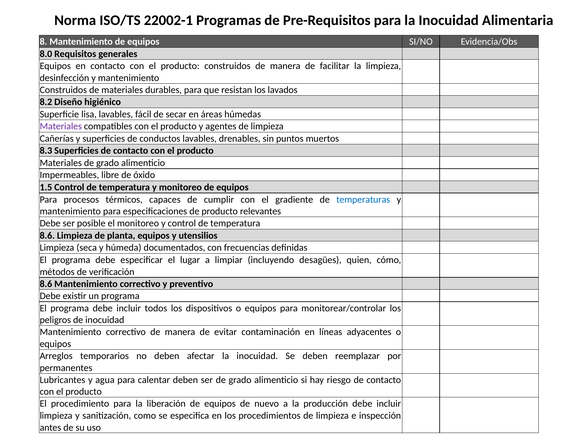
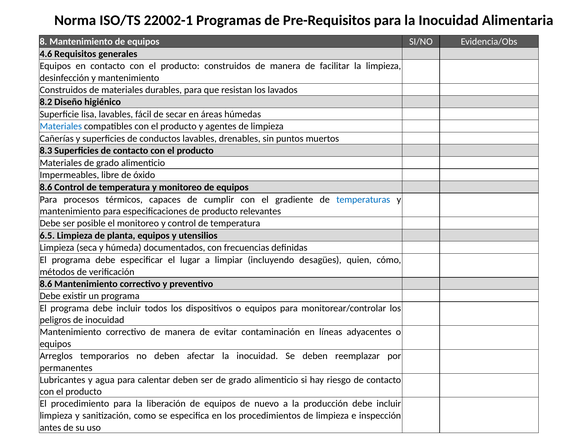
8.0: 8.0 -> 4.6 (46, 54)
Materiales colour: purple -> blue (61, 126)
1.5: 1.5 -> 8.6 (46, 187)
8.6: 8.6 -> 6.5 (47, 236)
